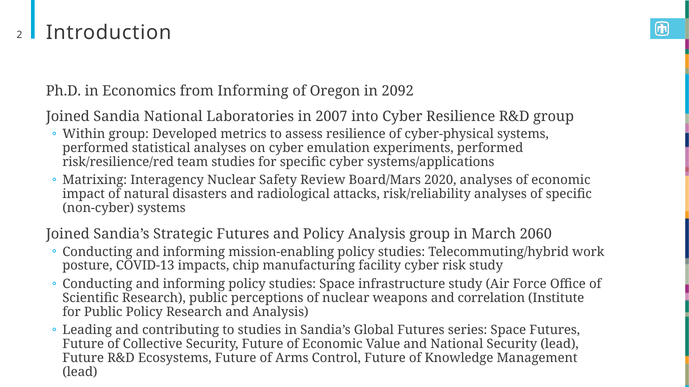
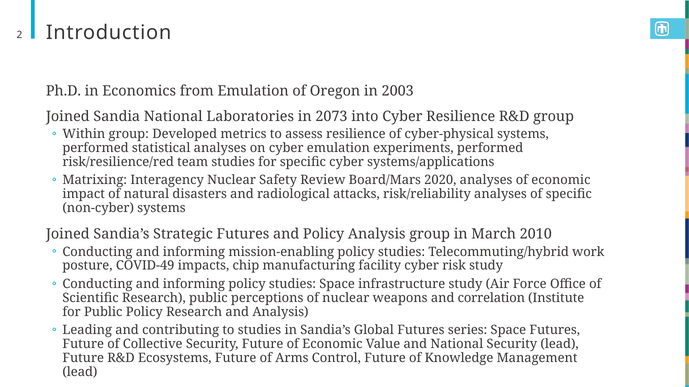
from Informing: Informing -> Emulation (253, 91)
2092: 2092 -> 2003 (398, 91)
2007: 2007 -> 2073 (331, 117)
2060: 2060 -> 2010 (536, 234)
COVID-13: COVID-13 -> COVID-49 (145, 266)
